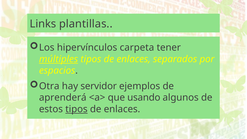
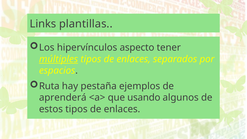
carpeta: carpeta -> aspecto (137, 48)
Otra: Otra -> Ruta (49, 86)
servidor: servidor -> pestaña (99, 86)
tipos underline: present -> none (76, 109)
